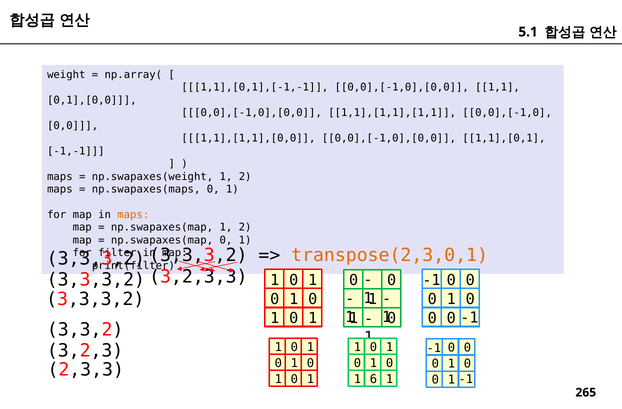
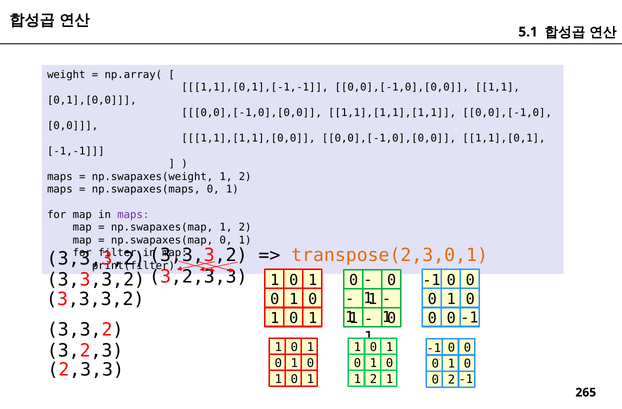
maps colour: orange -> purple (133, 215)
6: 6 -> 2 (373, 379)
1: 1 -> 2 (451, 380)
